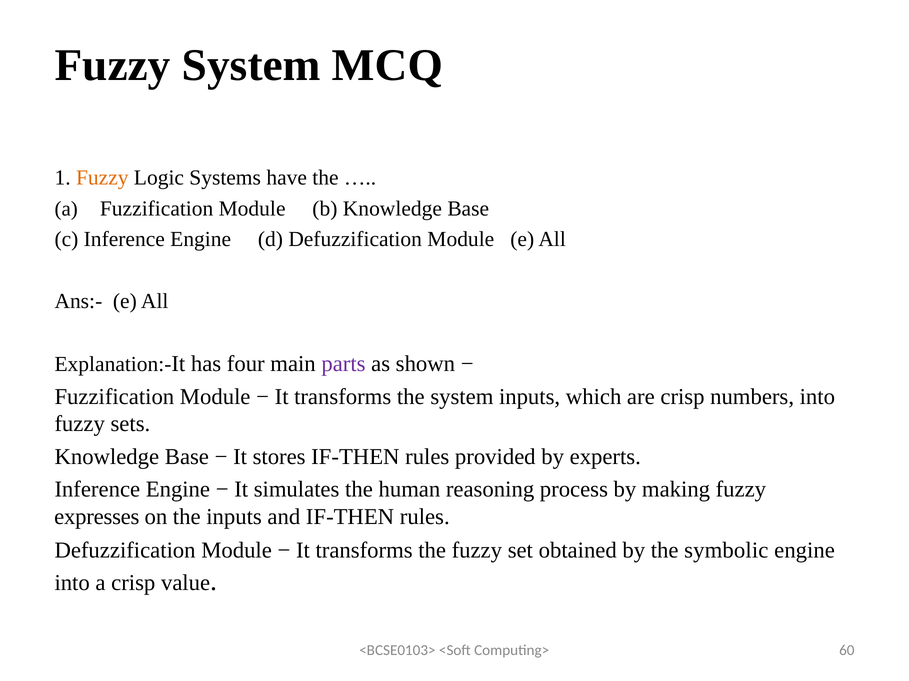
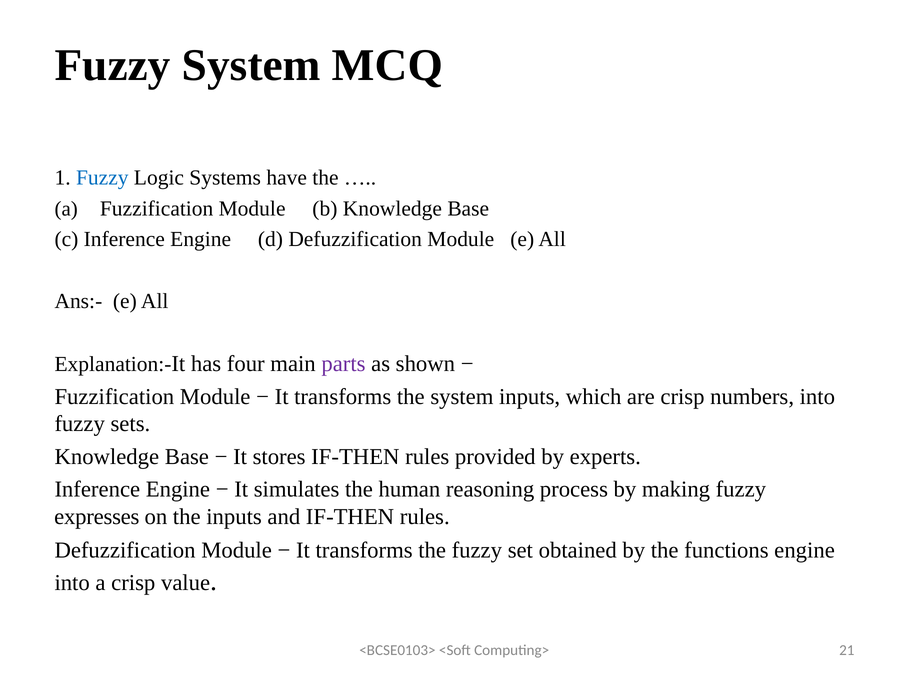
Fuzzy colour: orange -> blue (102, 178)
symbolic: symbolic -> functions (726, 551)
60: 60 -> 21 (847, 651)
